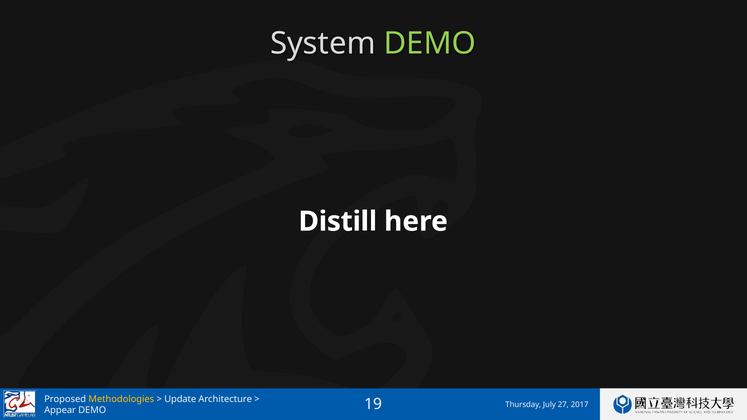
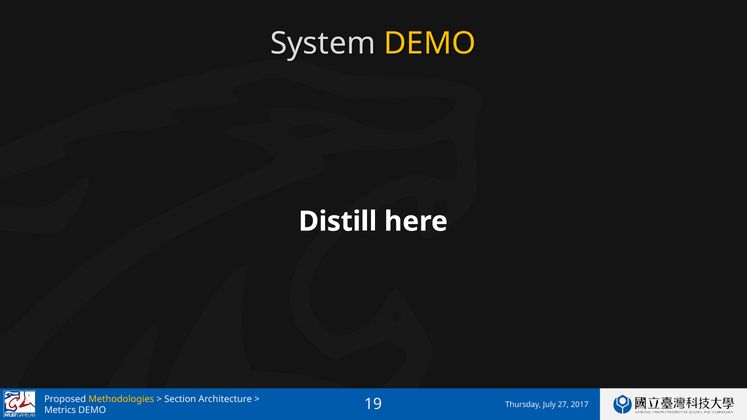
DEMO colour: light green -> yellow (430, 44)
Update: Update -> Section (180, 399)
Appear: Appear -> Metrics (60, 411)
